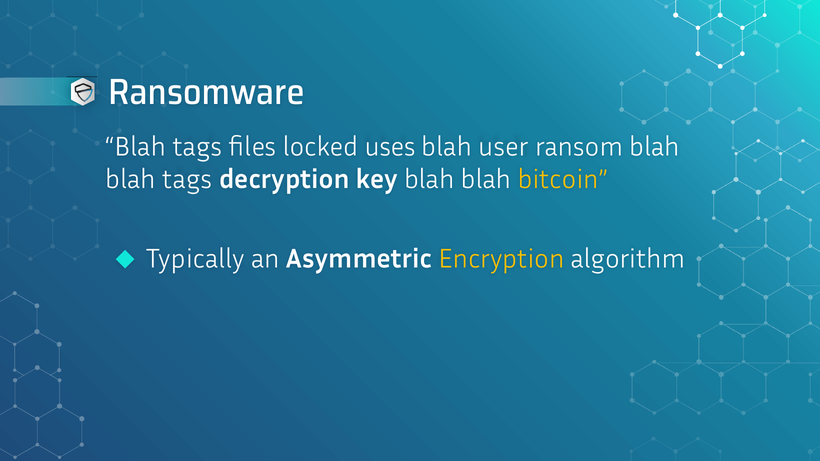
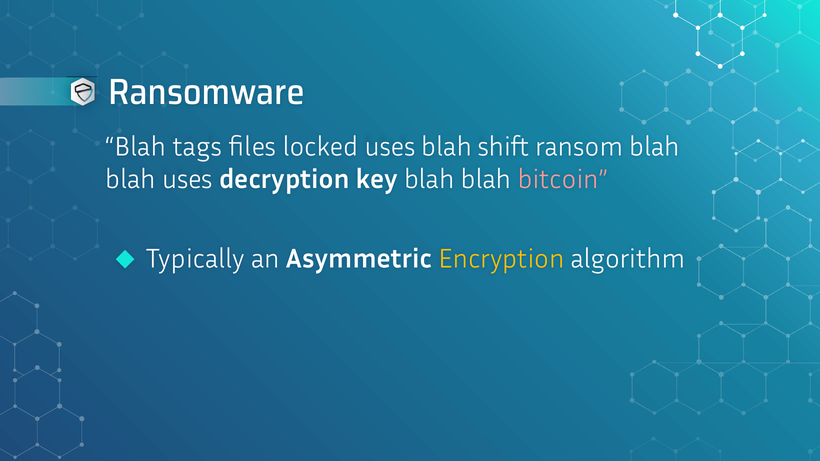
user: user -> shift (504, 147)
tags: tags -> uses (187, 179)
bitcoin colour: yellow -> pink (563, 179)
